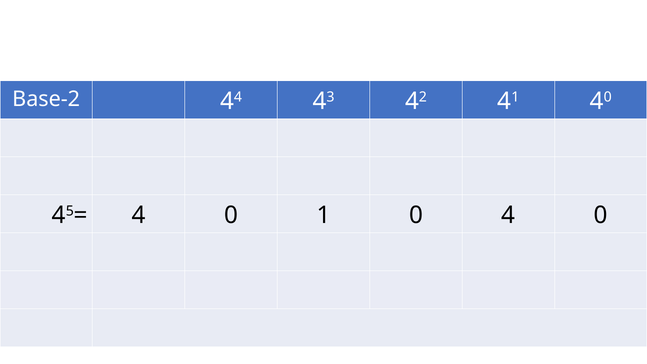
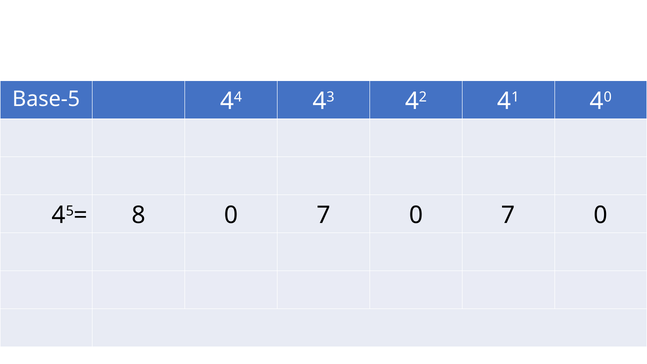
Base-2: Base-2 -> Base-5 (46, 99)
45= 4: 4 -> 8 (139, 215)
1: 1 -> 7 (324, 215)
4: 4 -> 7 (508, 215)
